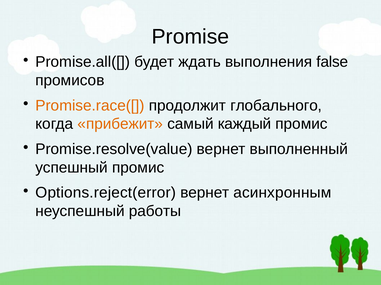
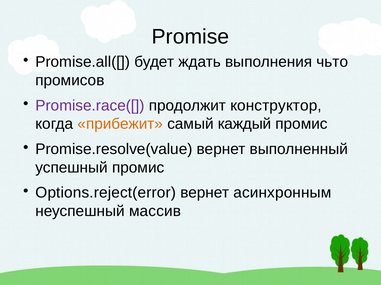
false: false -> чьто (332, 62)
Promise.race([ colour: orange -> purple (90, 106)
глобального: глобального -> конструктор (276, 106)
работы: работы -> массив (155, 212)
